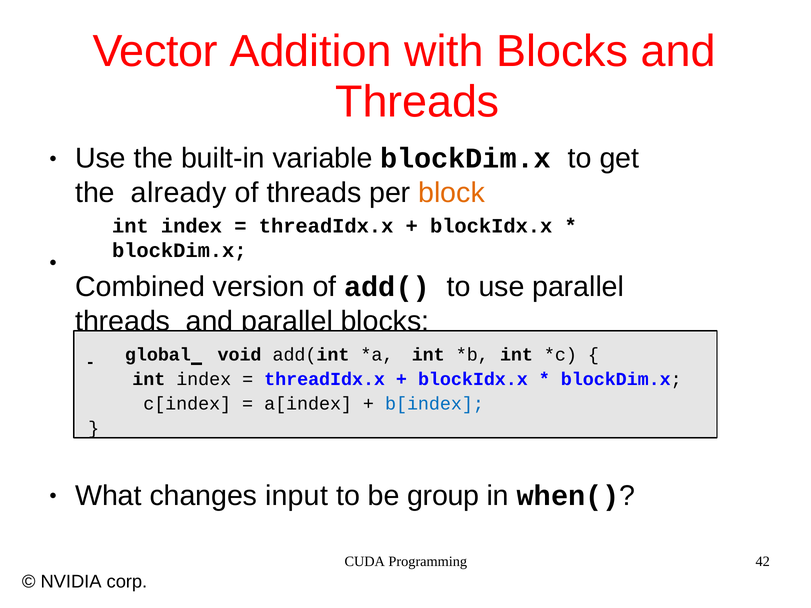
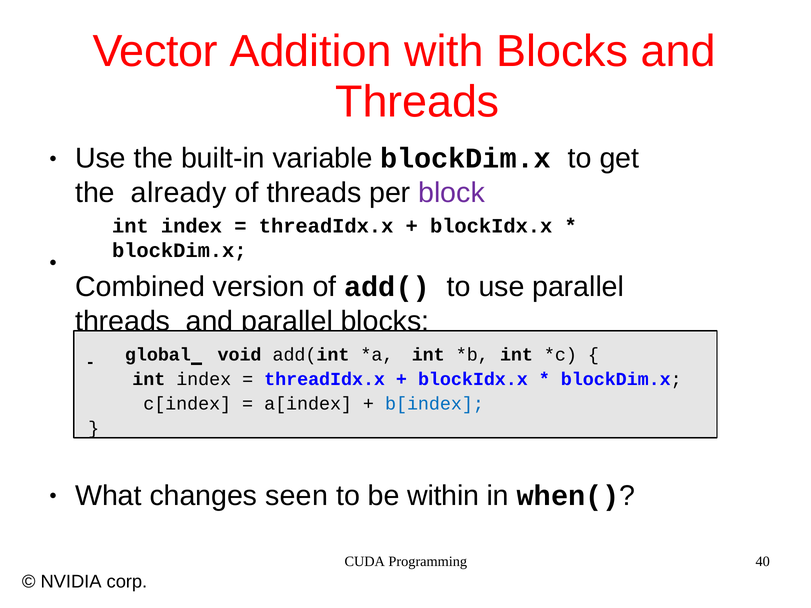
block colour: orange -> purple (452, 193)
input: input -> seen (297, 496)
group: group -> within (443, 496)
42: 42 -> 40 (763, 562)
